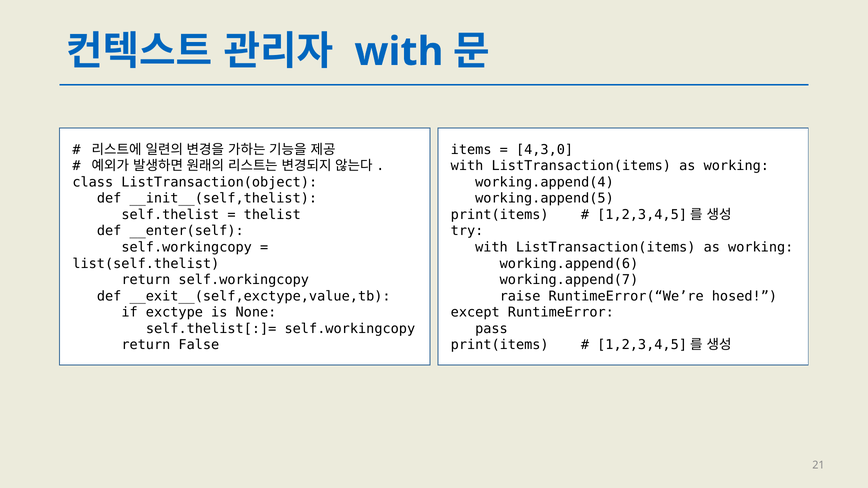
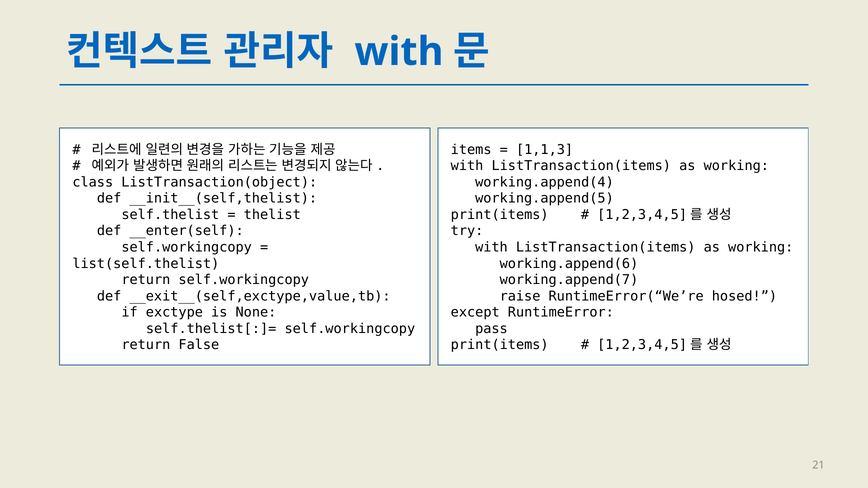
4,3,0: 4,3,0 -> 1,1,3 (545, 150)
